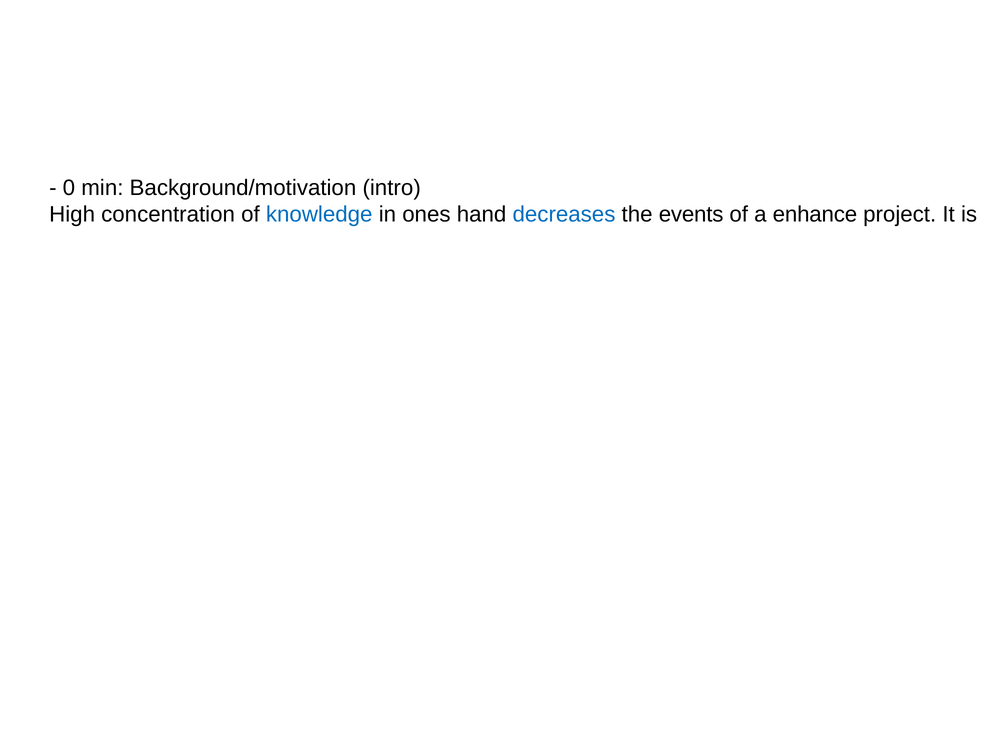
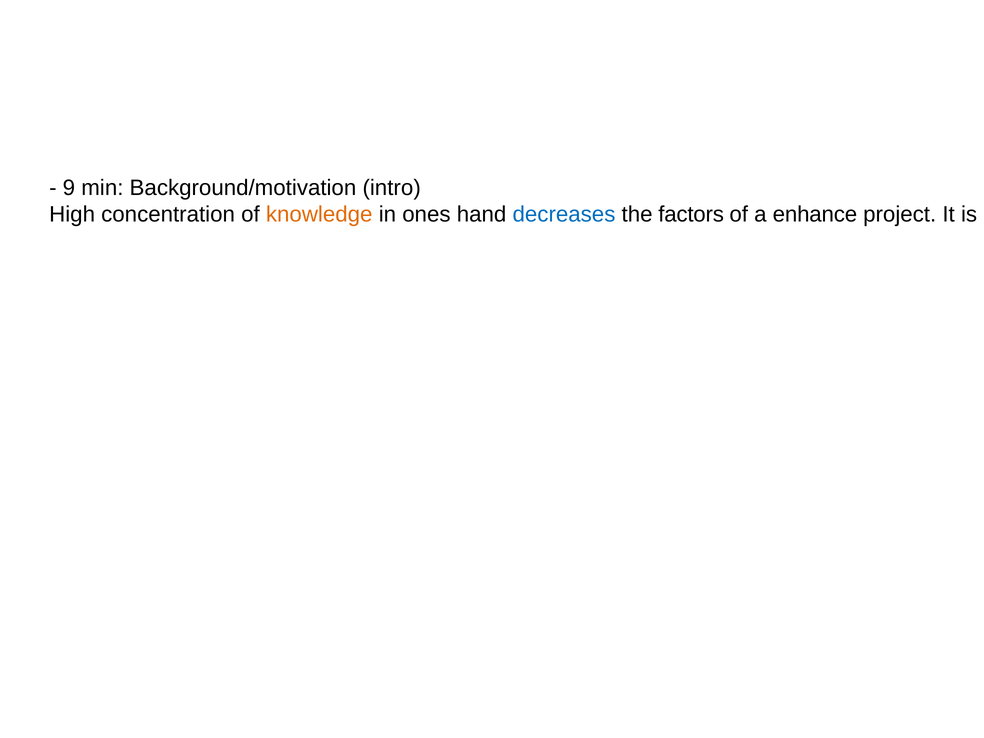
0: 0 -> 9 (69, 188)
knowledge colour: blue -> orange (319, 214)
the events: events -> factors (691, 214)
